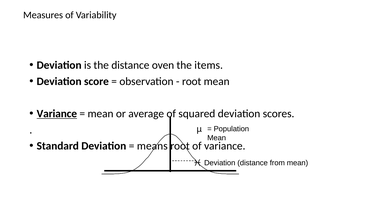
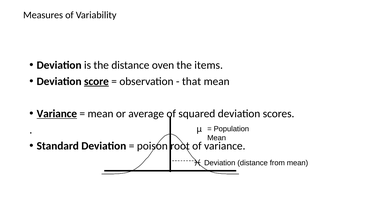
score underline: none -> present (96, 81)
root: root -> that (192, 81)
means: means -> poison (152, 146)
